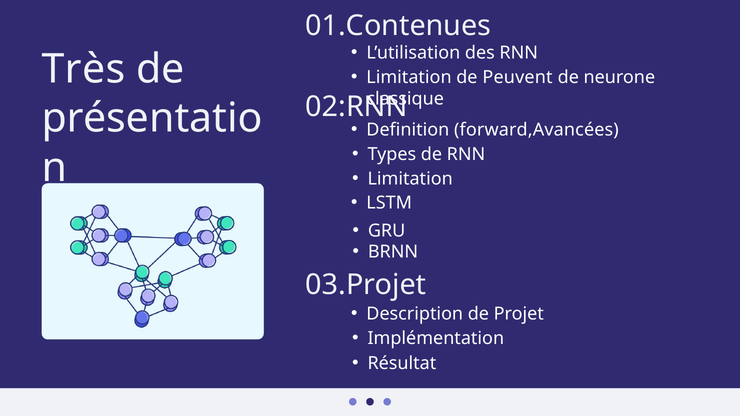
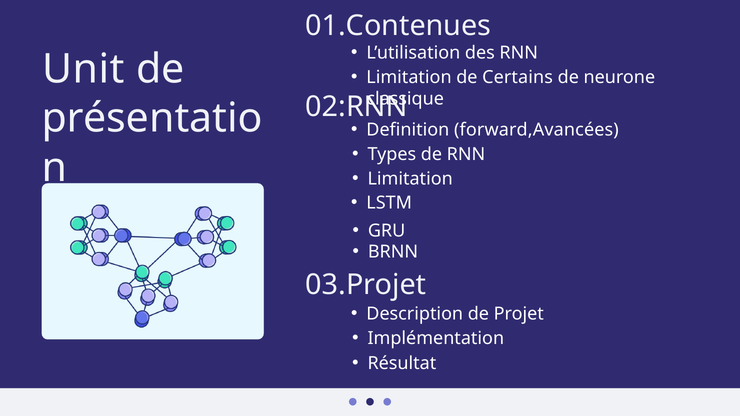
Très: Très -> Unit (83, 69)
Peuvent: Peuvent -> Certains (518, 77)
